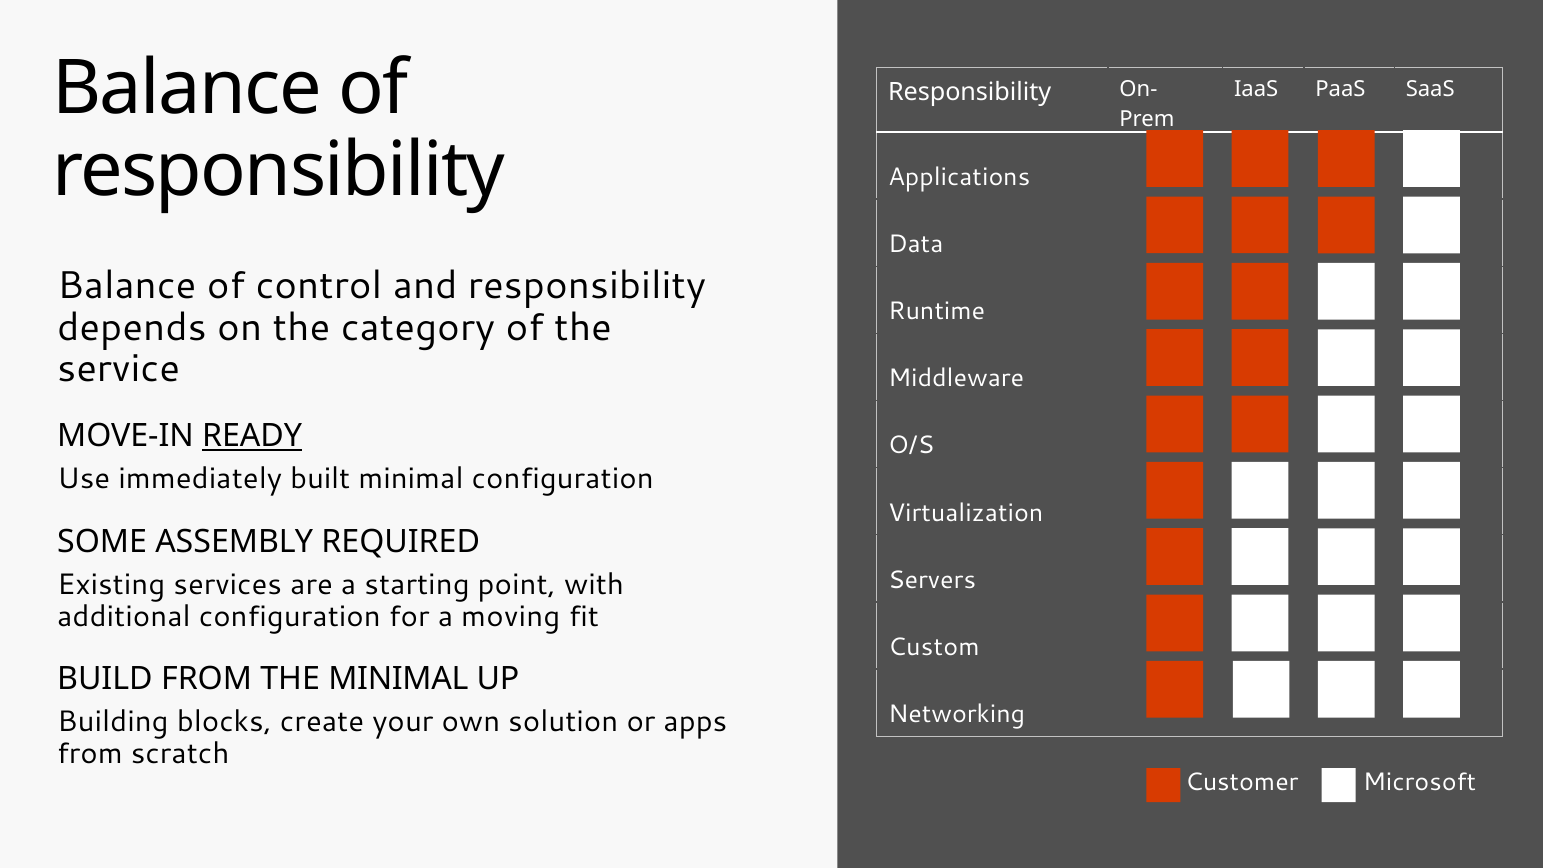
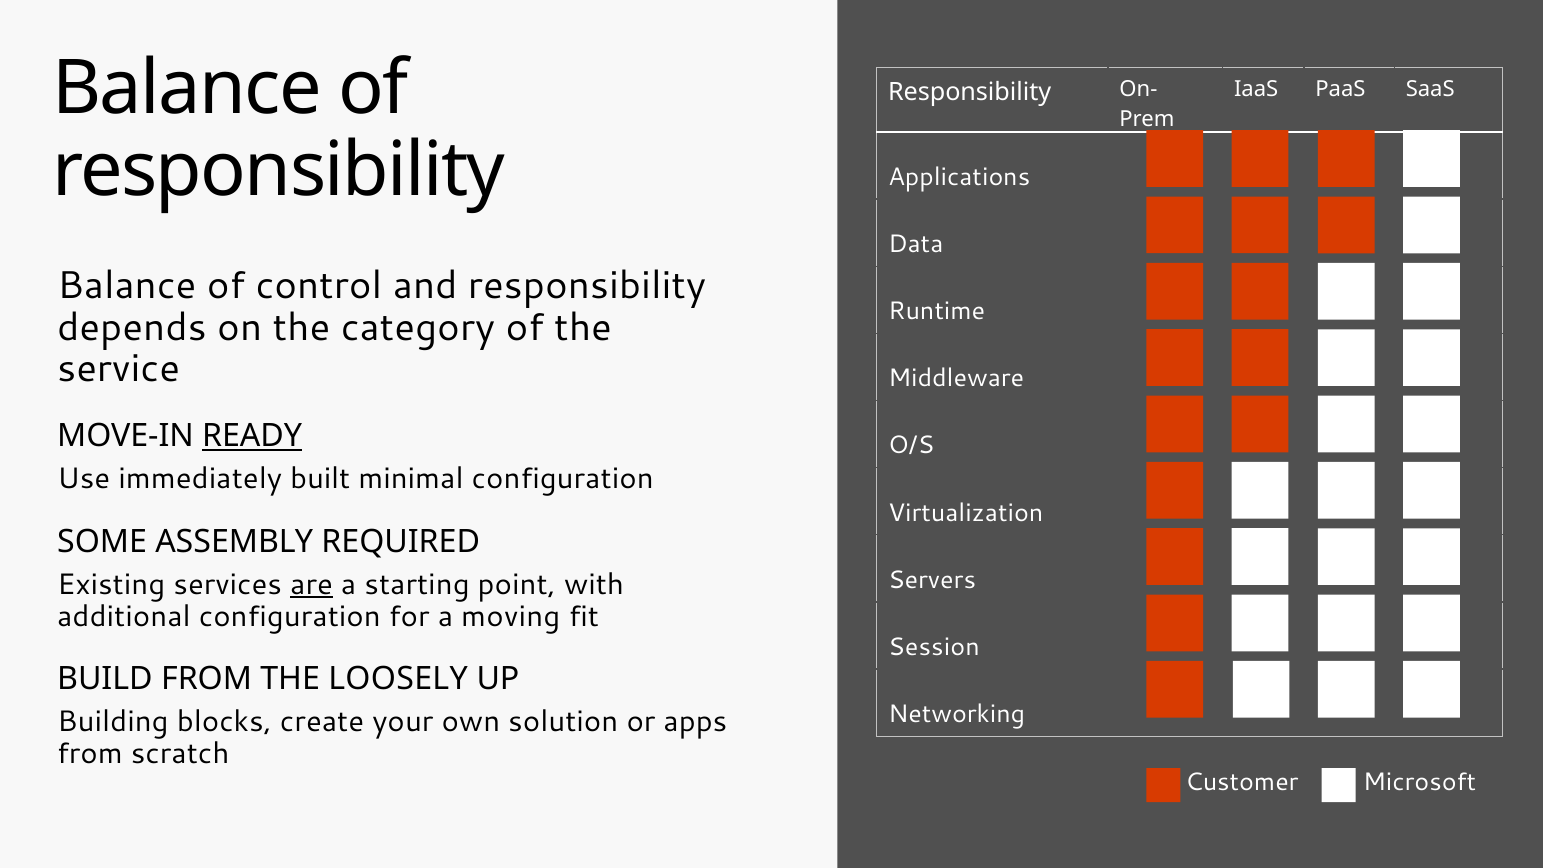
are underline: none -> present (312, 584)
Custom: Custom -> Session (934, 647)
THE MINIMAL: MINIMAL -> LOOSELY (398, 678)
